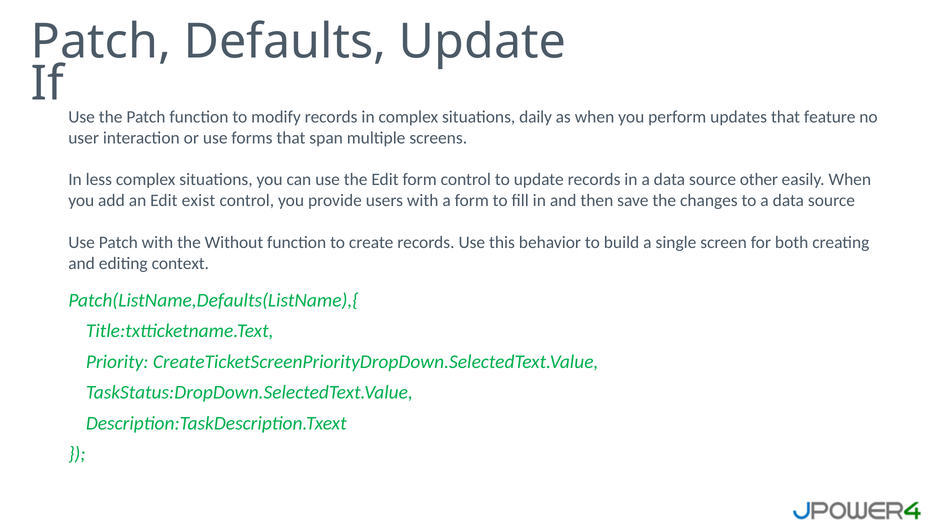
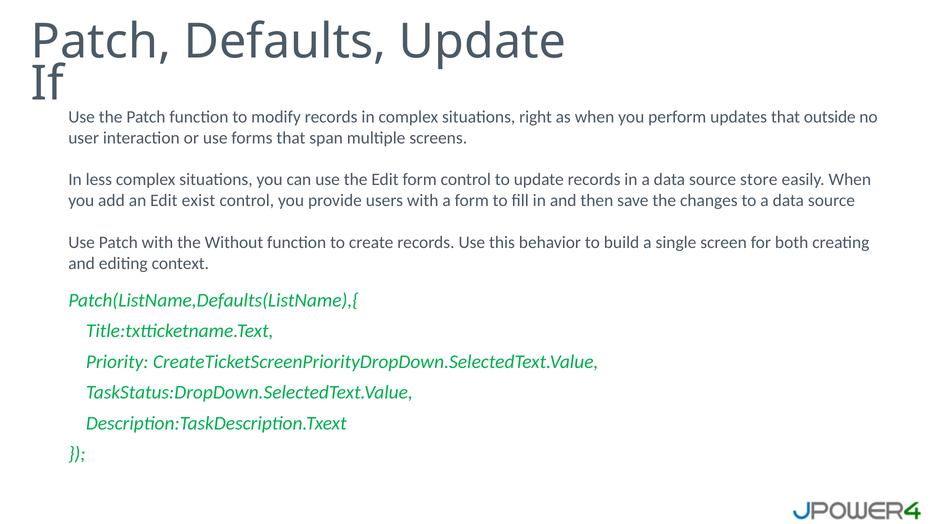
daily: daily -> right (536, 117)
feature: feature -> outside (830, 117)
other: other -> store (759, 180)
